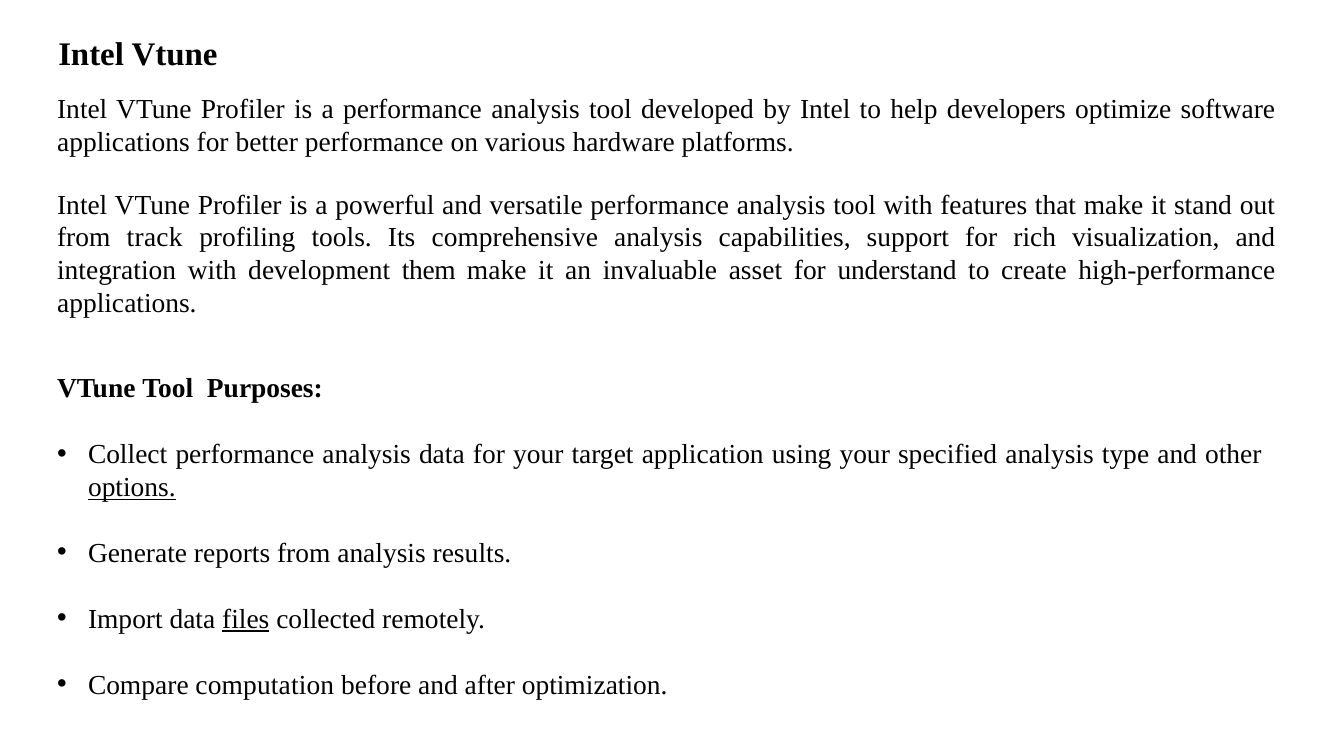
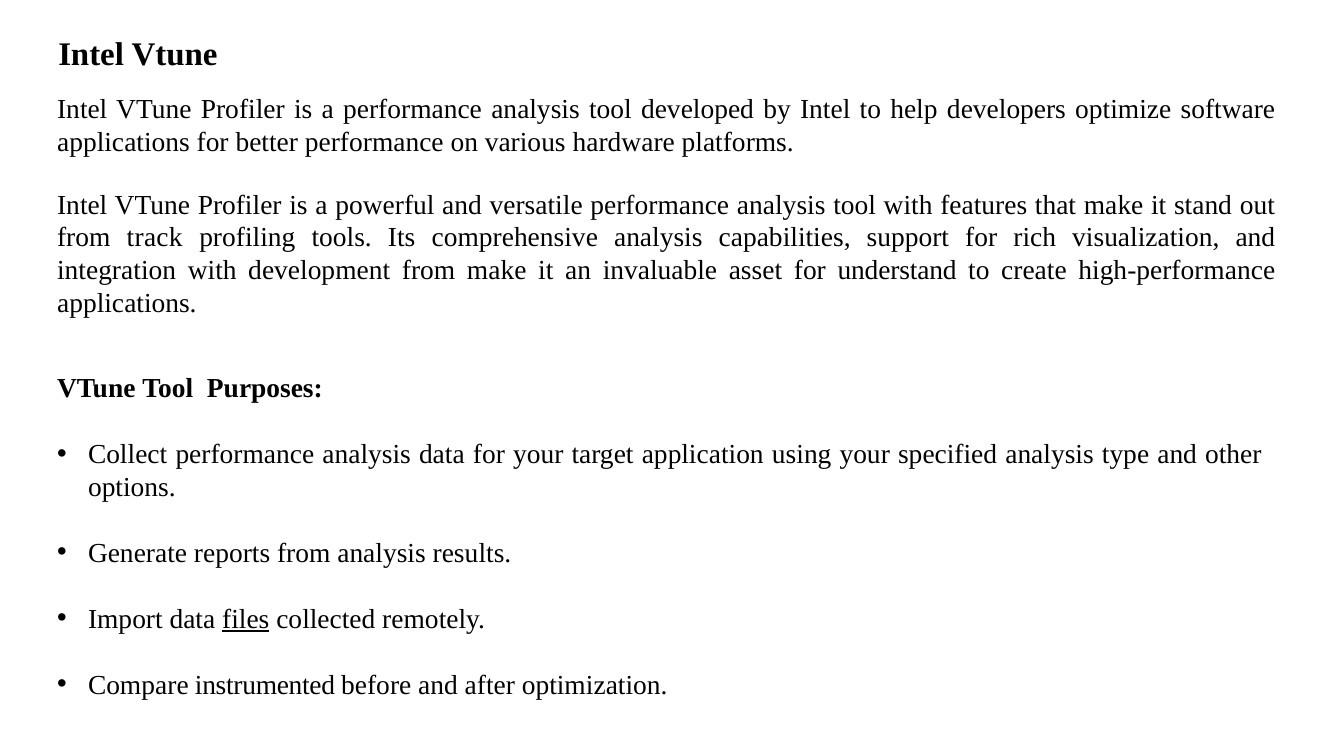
development them: them -> from (429, 271)
options underline: present -> none (132, 487)
computation: computation -> instrumented (265, 685)
